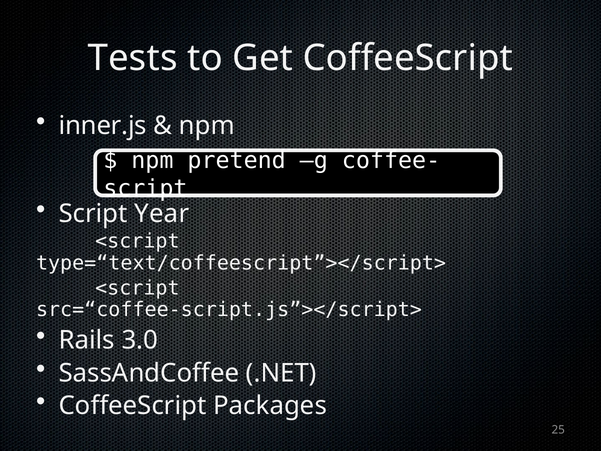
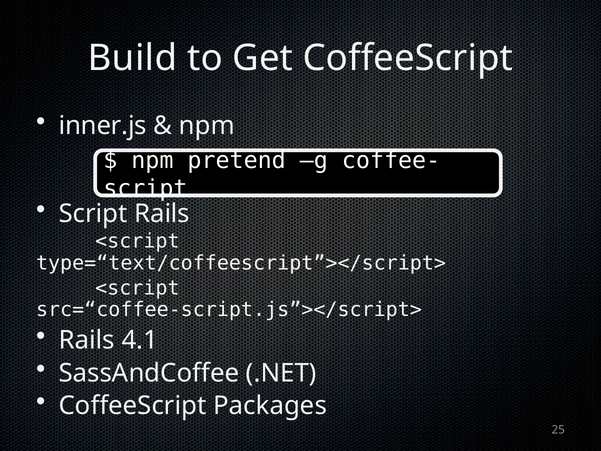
Tests: Tests -> Build (133, 58)
Script Year: Year -> Rails (162, 214)
3.0: 3.0 -> 4.1 (140, 340)
